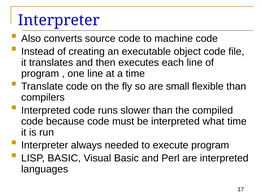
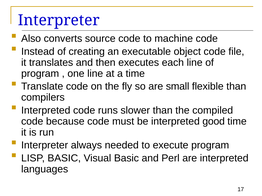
what: what -> good (214, 122)
